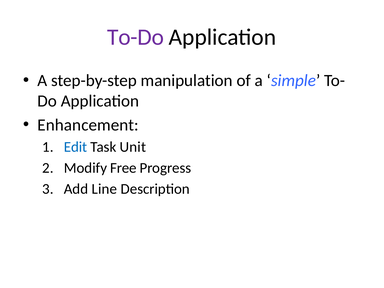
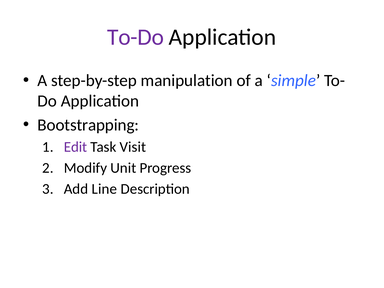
Enhancement: Enhancement -> Bootstrapping (88, 125)
Edit colour: blue -> purple (76, 147)
Unit: Unit -> Visit (133, 147)
Free: Free -> Unit (123, 168)
